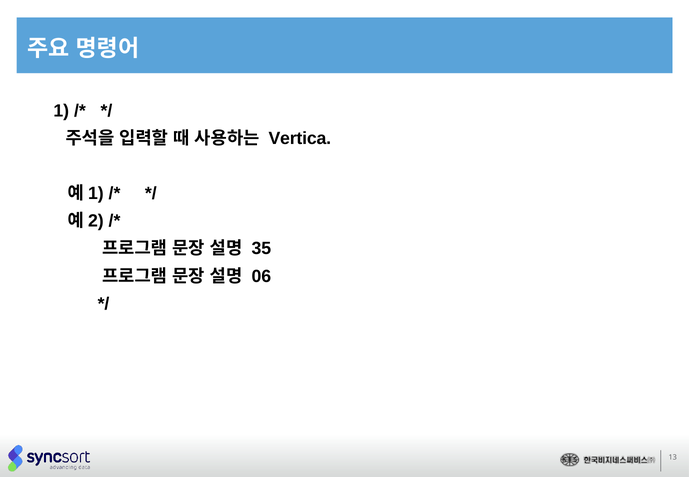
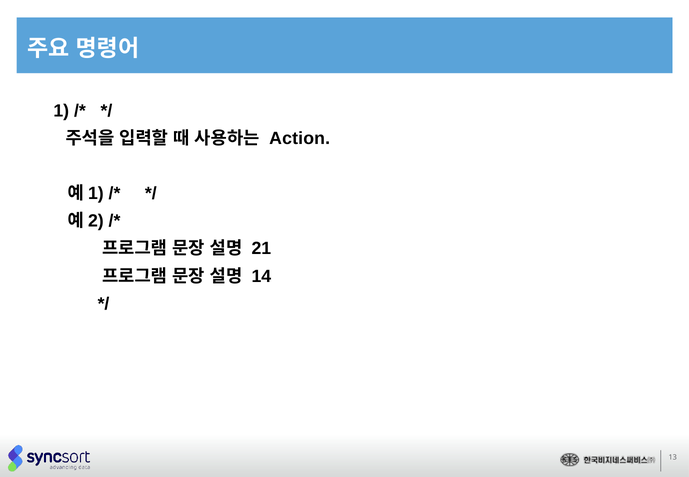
Vertica: Vertica -> Action (300, 138)
35: 35 -> 21 (261, 249)
06: 06 -> 14 (261, 276)
